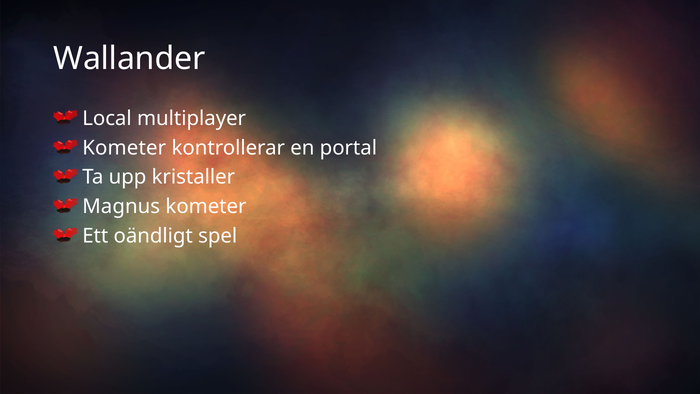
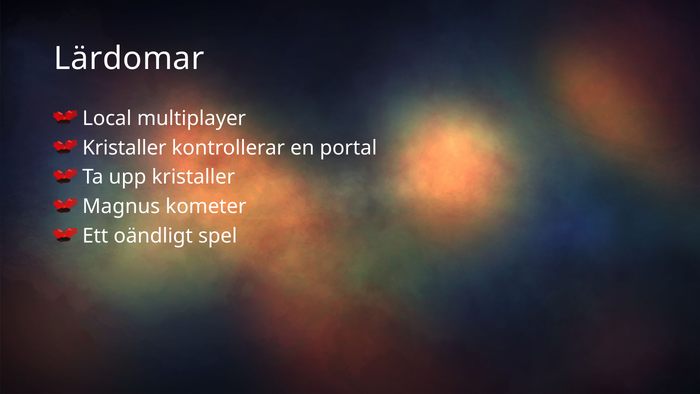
Wallander: Wallander -> Lärdomar (129, 59)
Kometer: Kometer -> Kristaller (124, 148)
